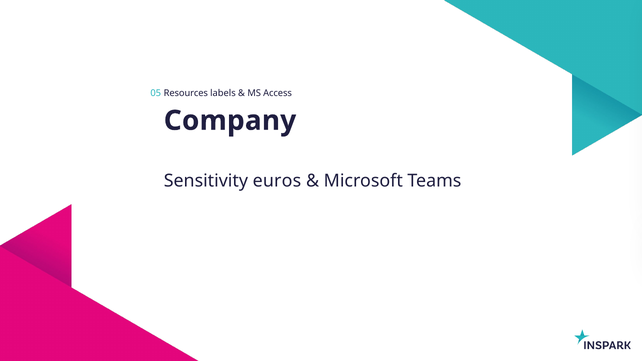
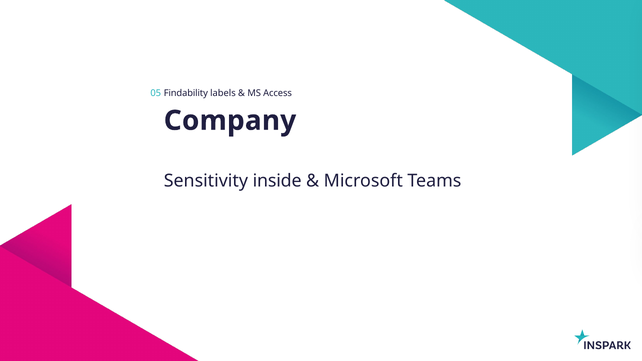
Resources: Resources -> Findability (186, 93)
euros: euros -> inside (277, 181)
